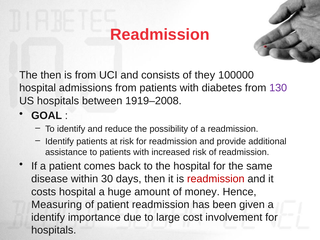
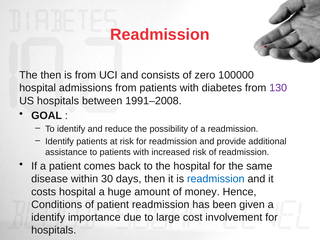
they: they -> zero (205, 75)
1919–2008: 1919–2008 -> 1991–2008 (153, 101)
readmission colour: red -> blue (216, 179)
Measuring: Measuring -> Conditions (57, 205)
